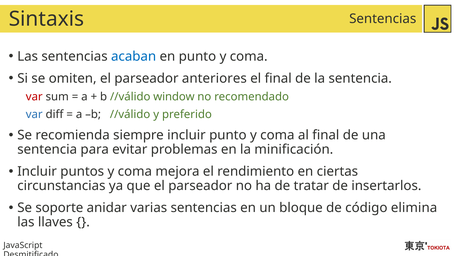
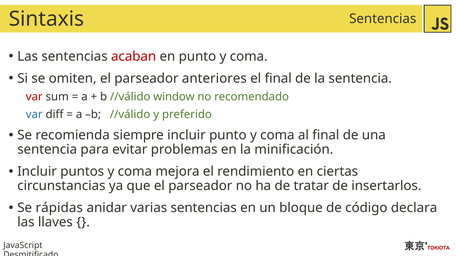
acaban colour: blue -> red (134, 57)
soporte: soporte -> rápidas (59, 208)
elimina: elimina -> declara (414, 208)
